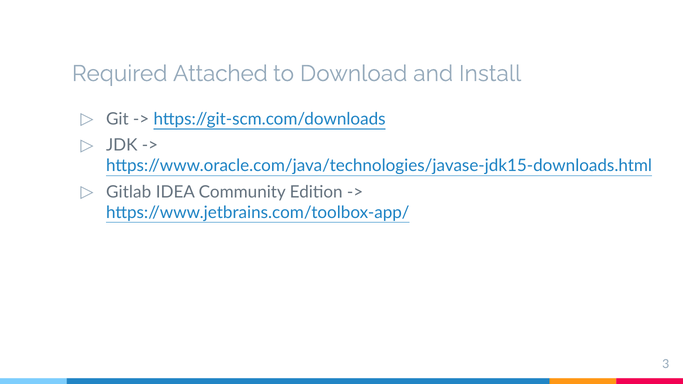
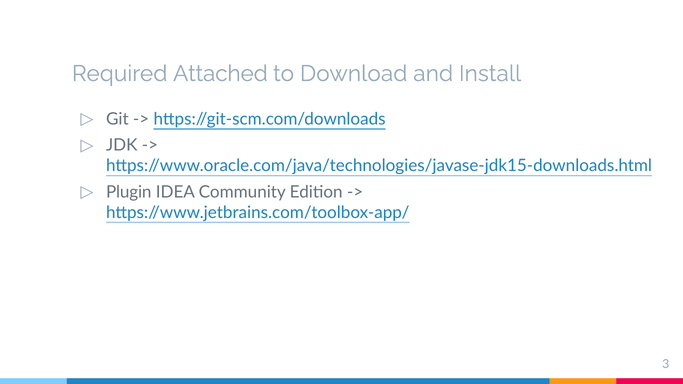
Gitlab: Gitlab -> Plugin (129, 192)
